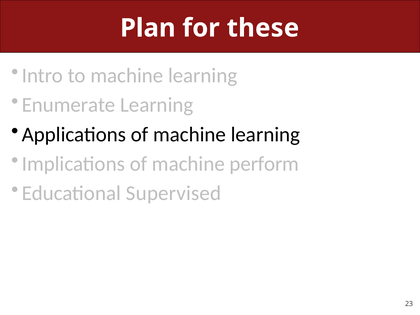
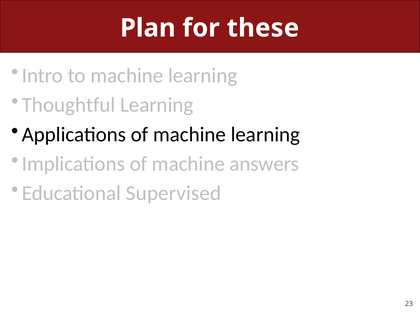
Enumerate: Enumerate -> Thoughtful (69, 105)
perform: perform -> answers (264, 164)
